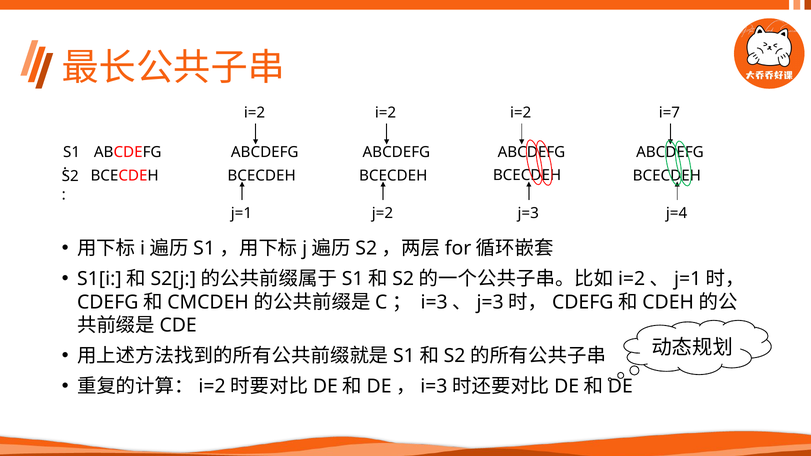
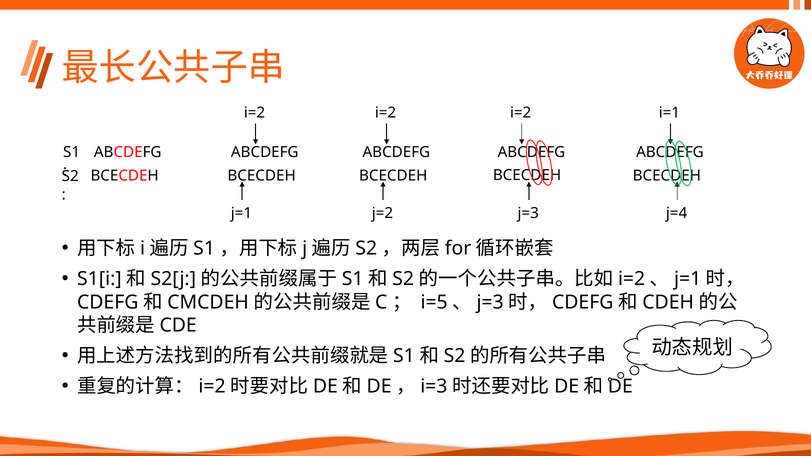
i=7: i=7 -> i=1 (669, 113)
i=3: i=3 -> i=5 (434, 302)
